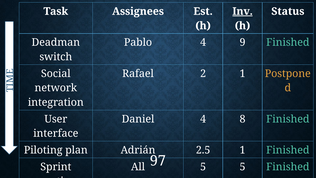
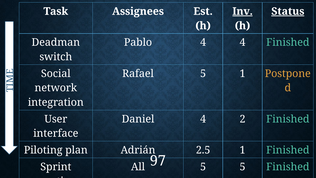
Status underline: none -> present (288, 11)
4 9: 9 -> 4 (243, 42)
Rafael 2: 2 -> 5 (203, 73)
8: 8 -> 2 (243, 119)
